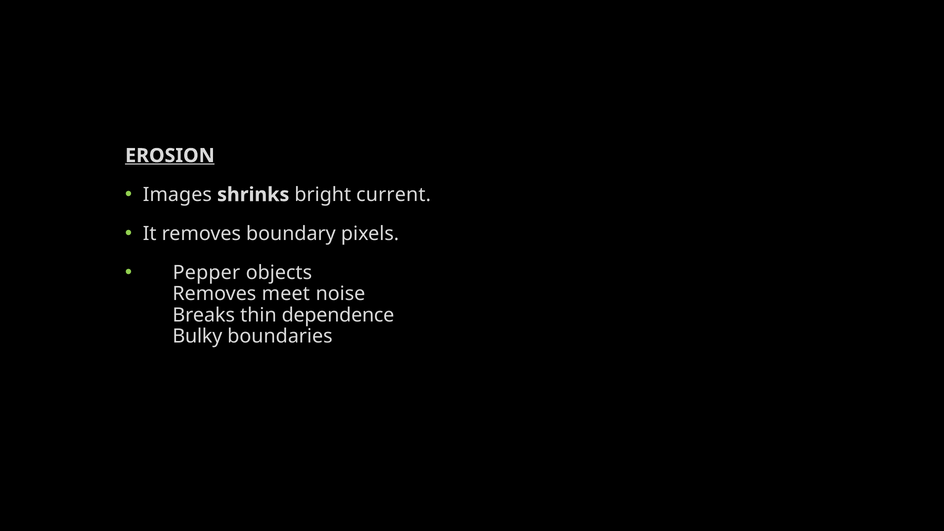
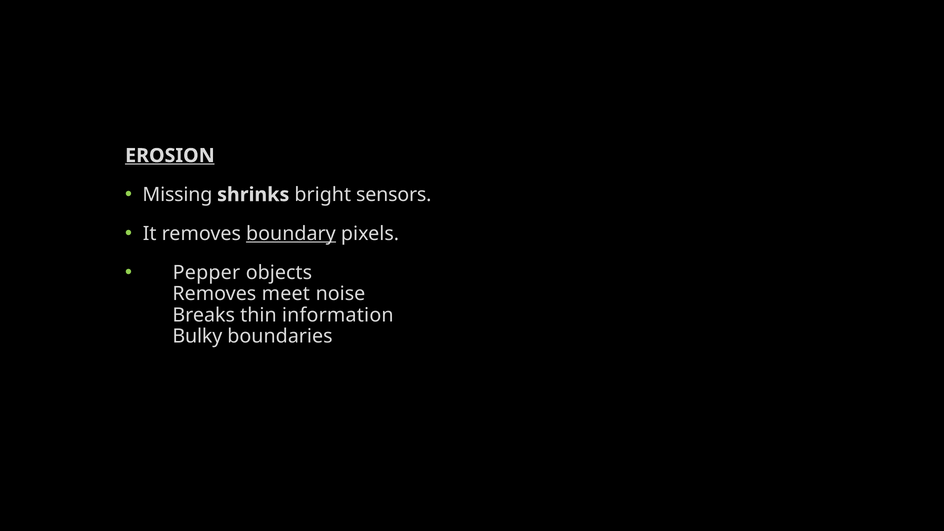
Images: Images -> Missing (177, 195)
current: current -> sensors (394, 195)
boundary underline: none -> present (291, 234)
dependence: dependence -> information (338, 315)
